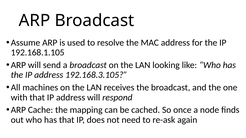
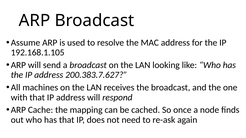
192.168.3.105: 192.168.3.105 -> 200.383.7.627 (96, 75)
